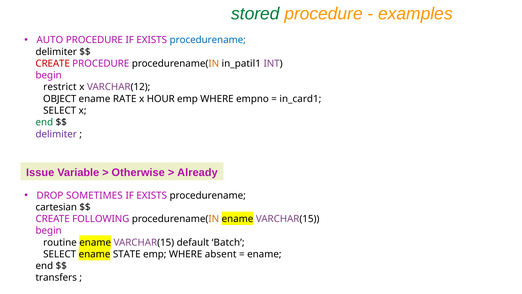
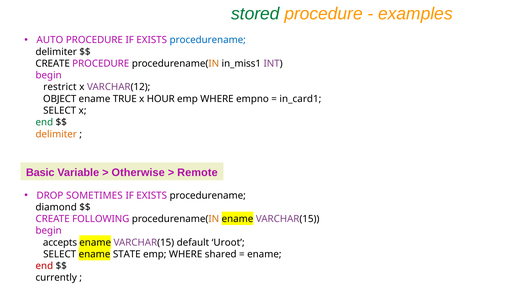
CREATE colour: red -> black (53, 63)
in_patil1: in_patil1 -> in_miss1 (241, 63)
RATE: RATE -> TRUE (125, 99)
delimiter colour: purple -> orange (56, 134)
Issue: Issue -> Basic (40, 172)
Already: Already -> Remote (197, 172)
cartesian: cartesian -> diamond (56, 207)
routine: routine -> accepts (60, 242)
Batch: Batch -> Uroot (228, 242)
absent: absent -> shared (221, 254)
end colour: black -> red (44, 266)
transfers: transfers -> currently (56, 277)
